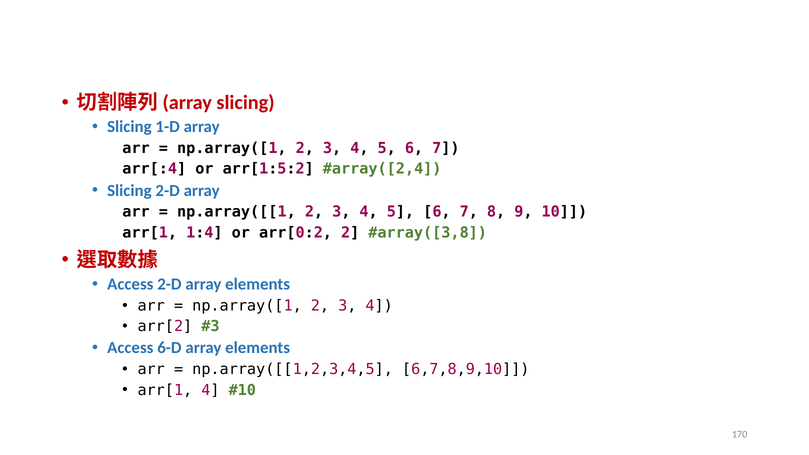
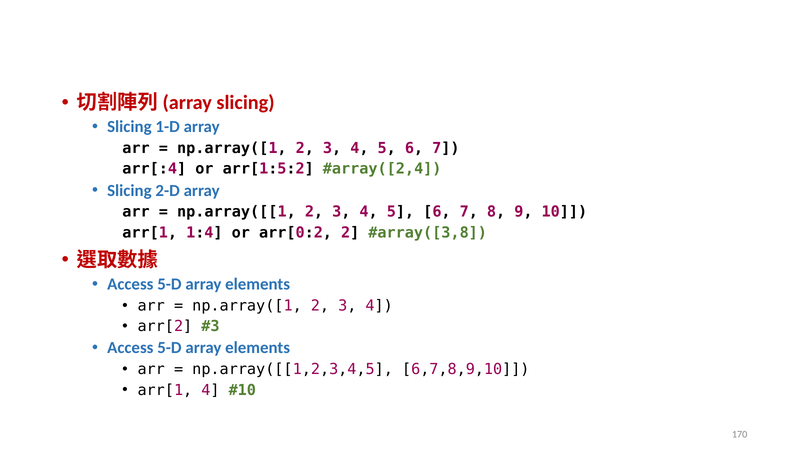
2-D: 2-D -> 5-D (169, 284)
6-D: 6-D -> 5-D (169, 348)
